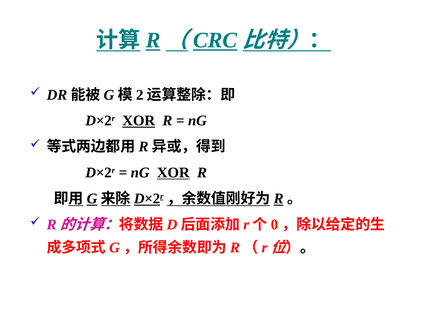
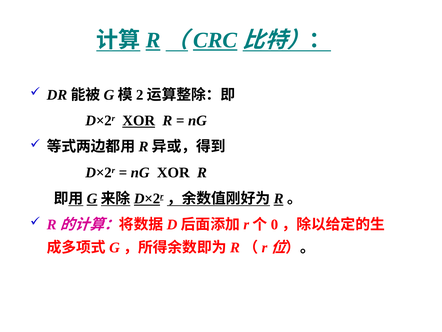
XOR underline: present -> none (173, 172)
